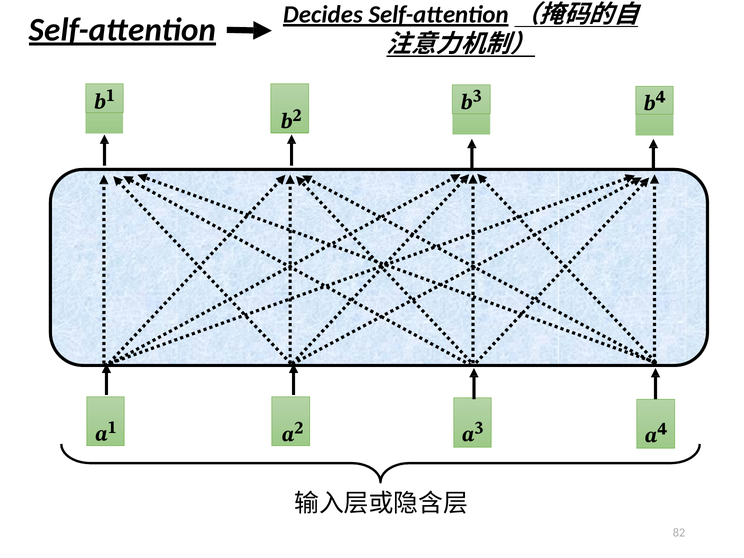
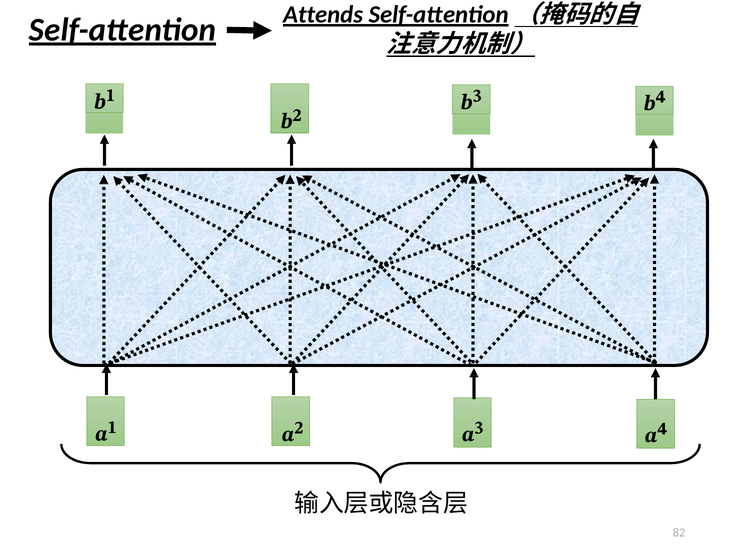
Decides: Decides -> Attends (323, 15)
